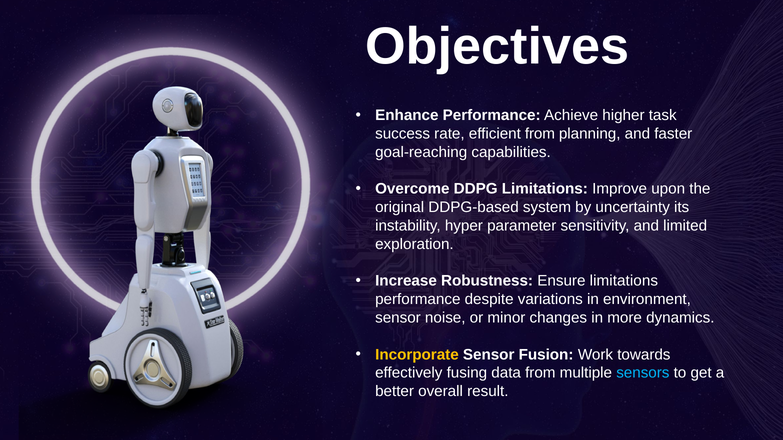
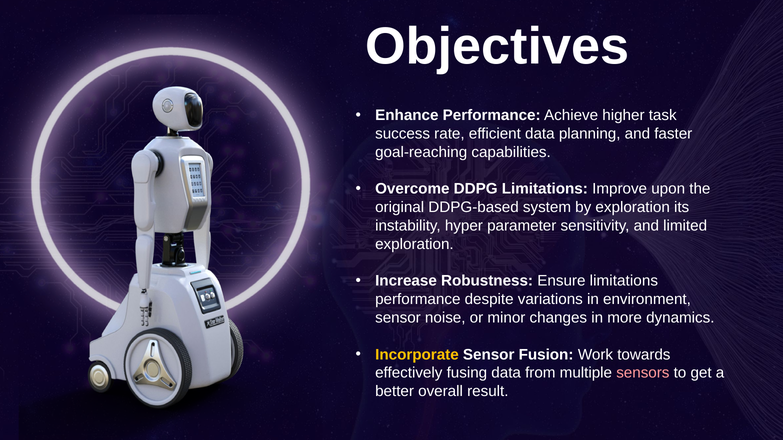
efficient from: from -> data (540, 134)
by uncertainty: uncertainty -> exploration (633, 208)
sensors colour: light blue -> pink (643, 373)
